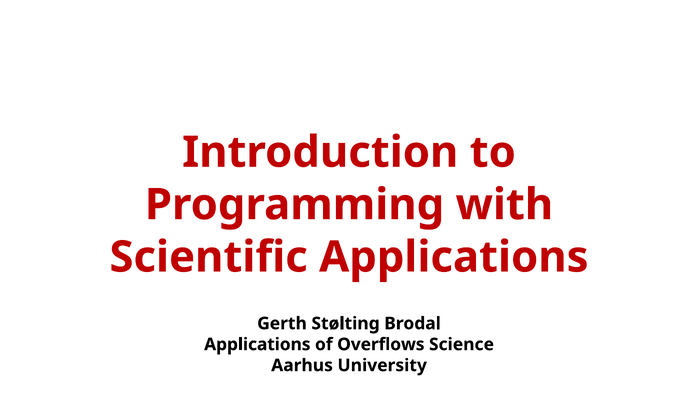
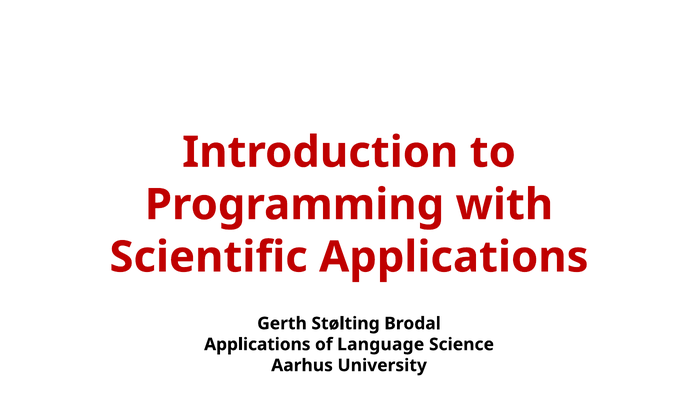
Overflows: Overflows -> Language (381, 344)
